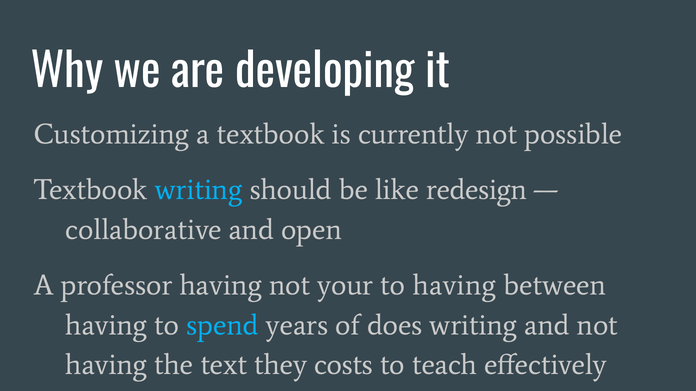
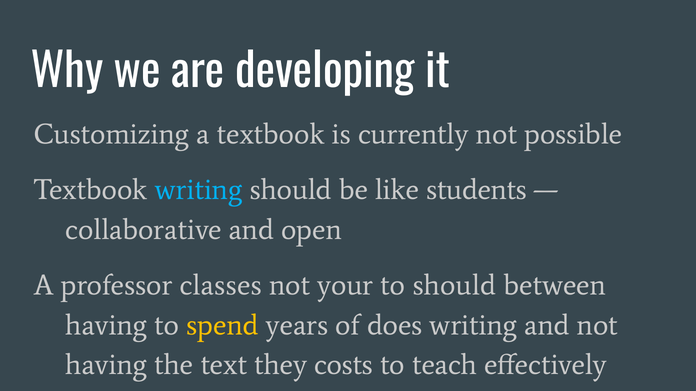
redesign: redesign -> students (477, 190)
professor having: having -> classes (221, 285)
to having: having -> should (454, 285)
spend colour: light blue -> yellow (222, 325)
